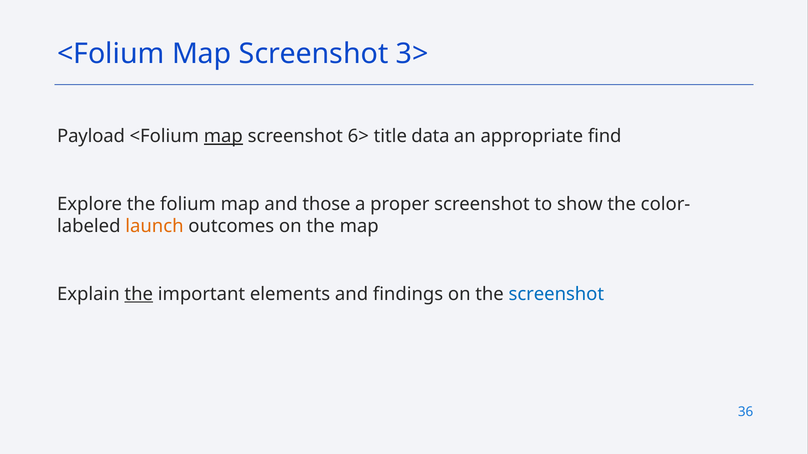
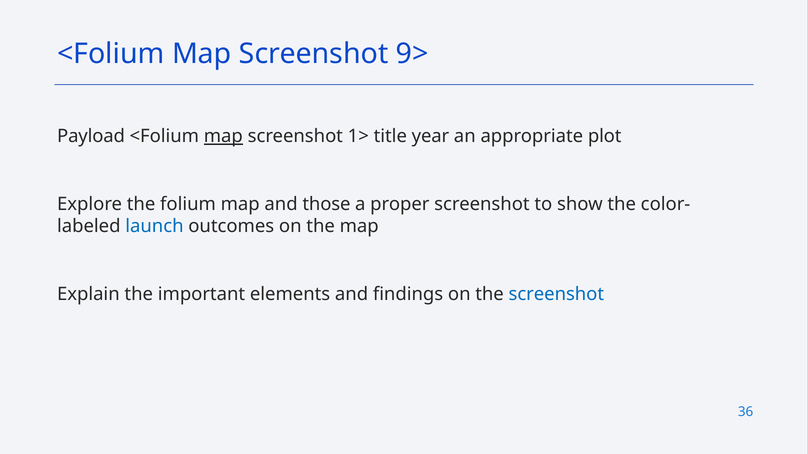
3>: 3> -> 9> (412, 54)
6>: 6> -> 1> (358, 136)
data: data -> year (430, 136)
find: find -> plot (605, 136)
launch colour: orange -> blue (154, 227)
the underline: present -> none (139, 294)
